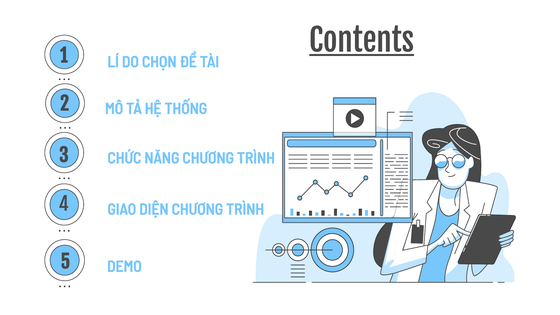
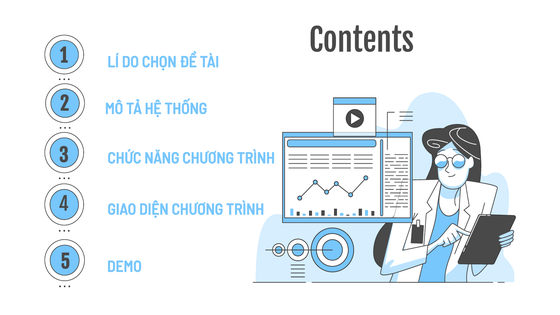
Contents underline: present -> none (362, 42)
